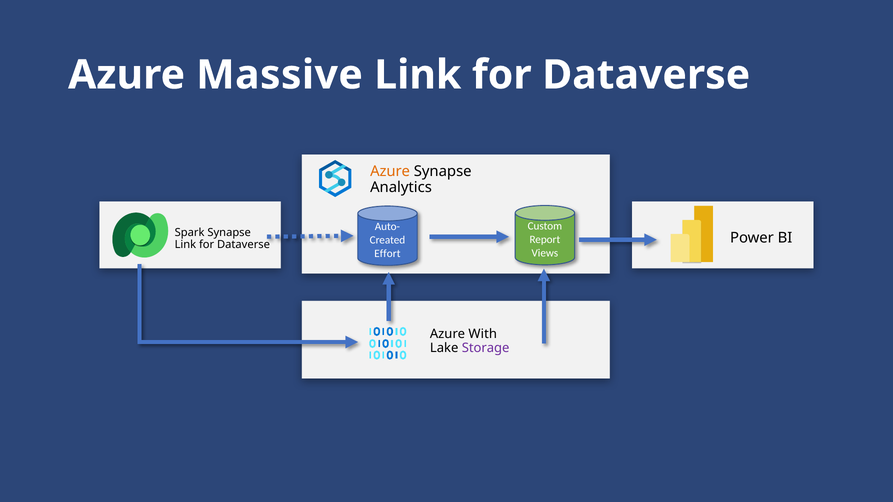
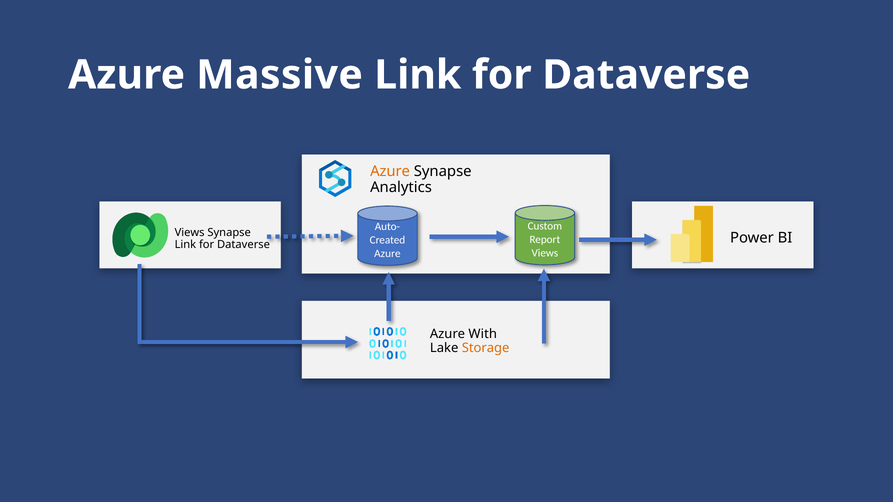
Spark: Spark -> Views (190, 233)
Effort: Effort -> Azure (387, 254)
Storage colour: purple -> orange (486, 348)
